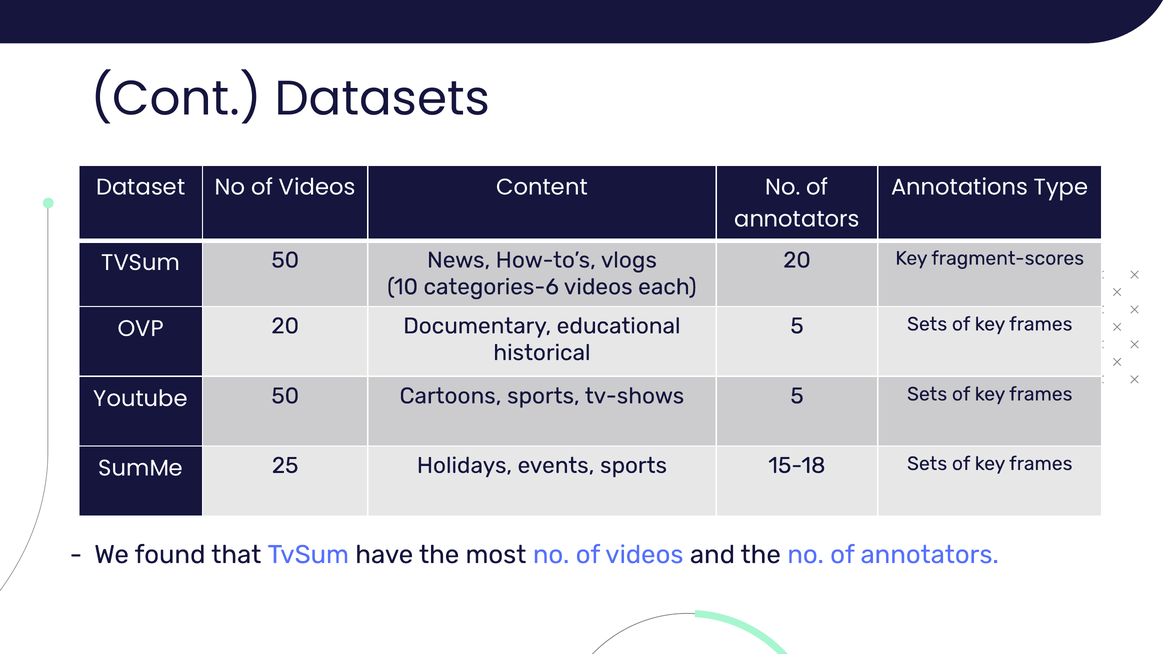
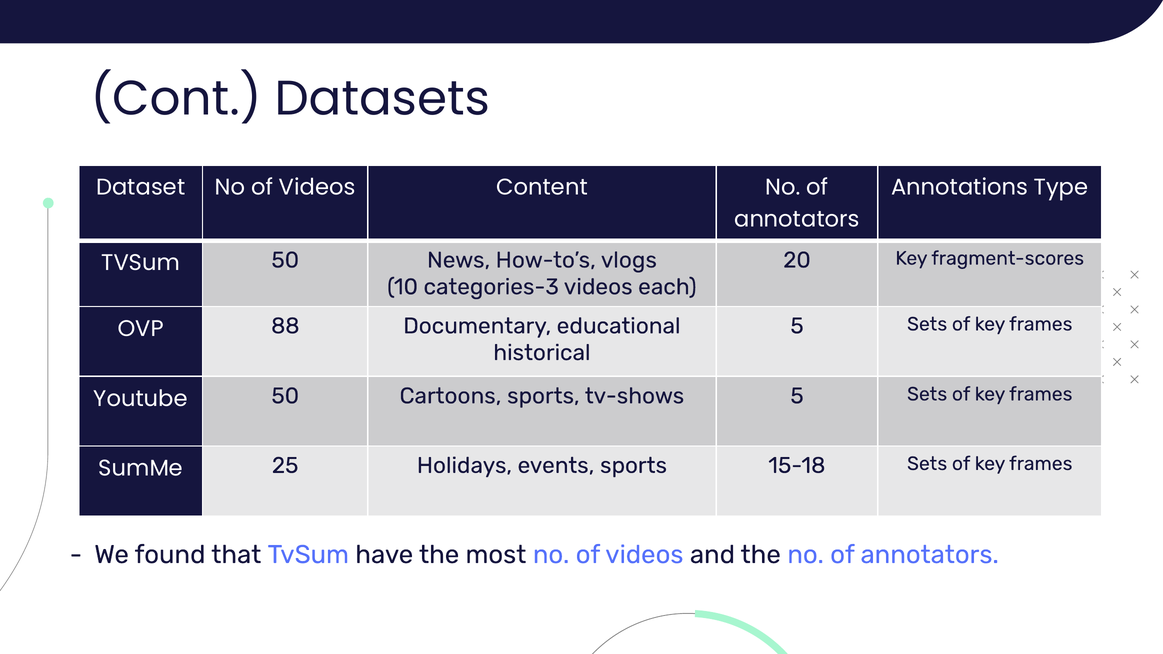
categories-6: categories-6 -> categories-3 (491, 287)
OVP 20: 20 -> 88 (285, 326)
